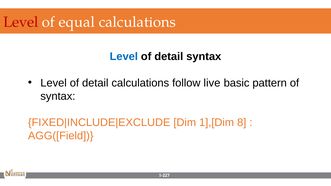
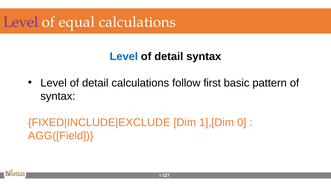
Level colour: red -> purple (21, 22)
live: live -> first (212, 83)
8: 8 -> 0 (242, 123)
